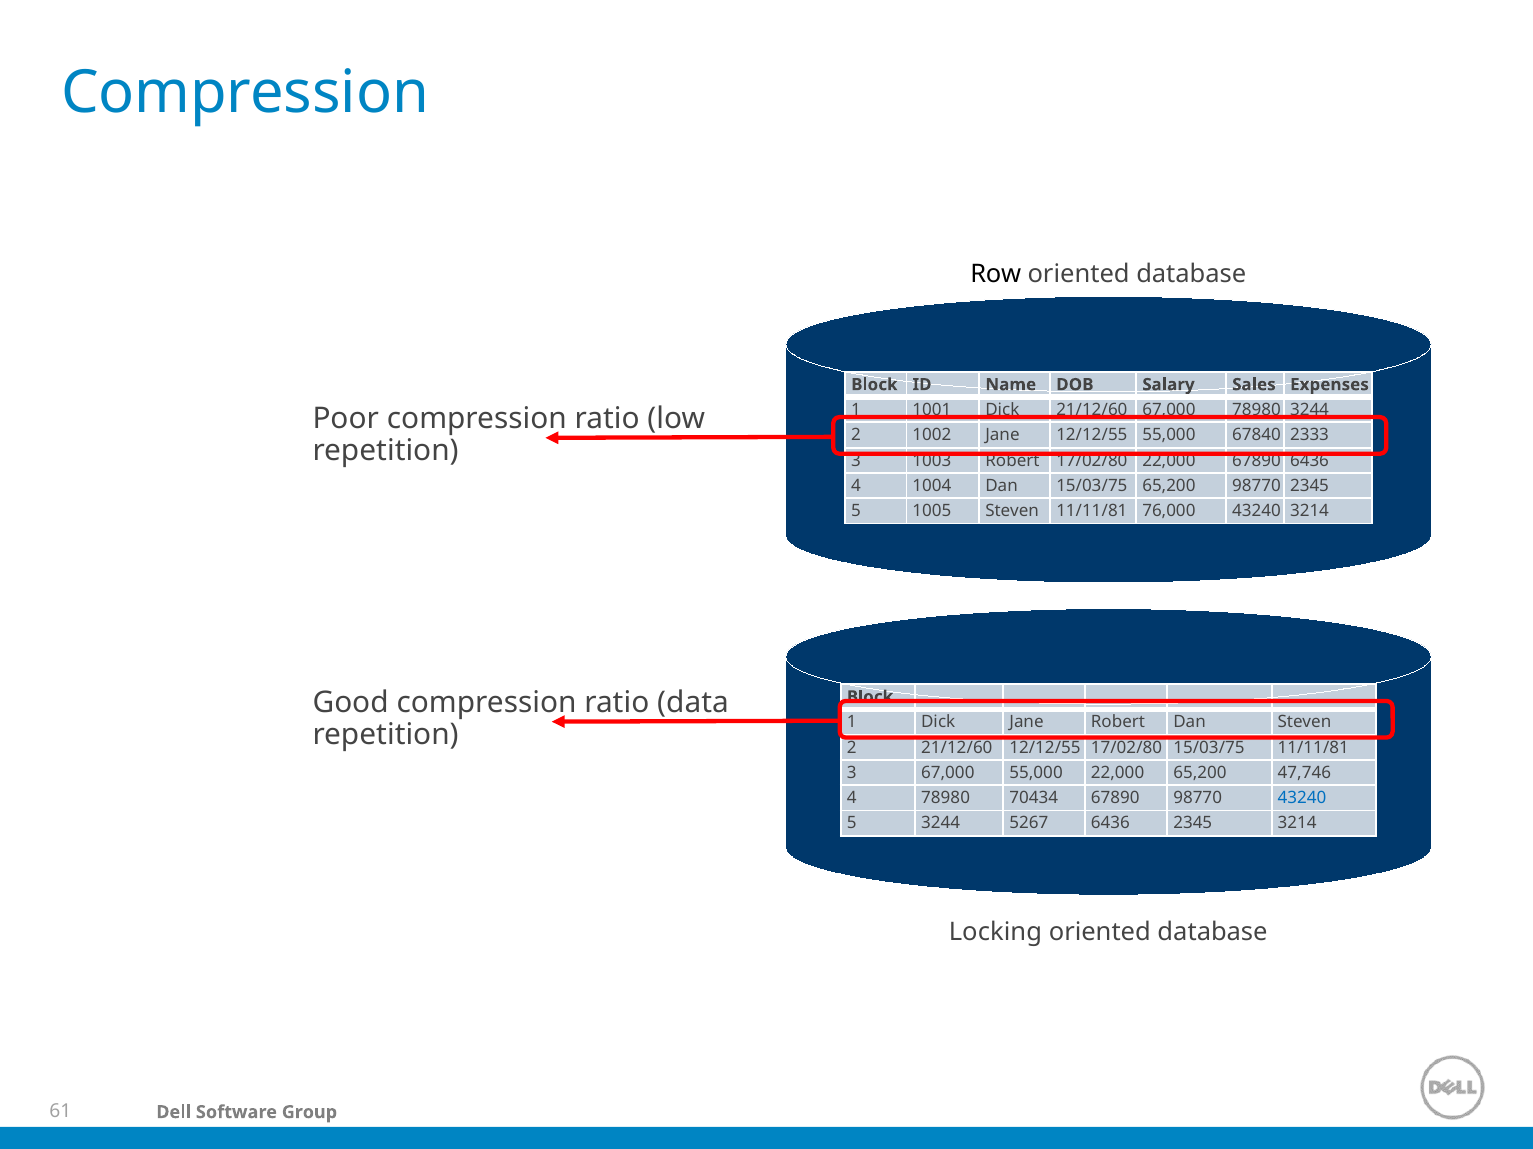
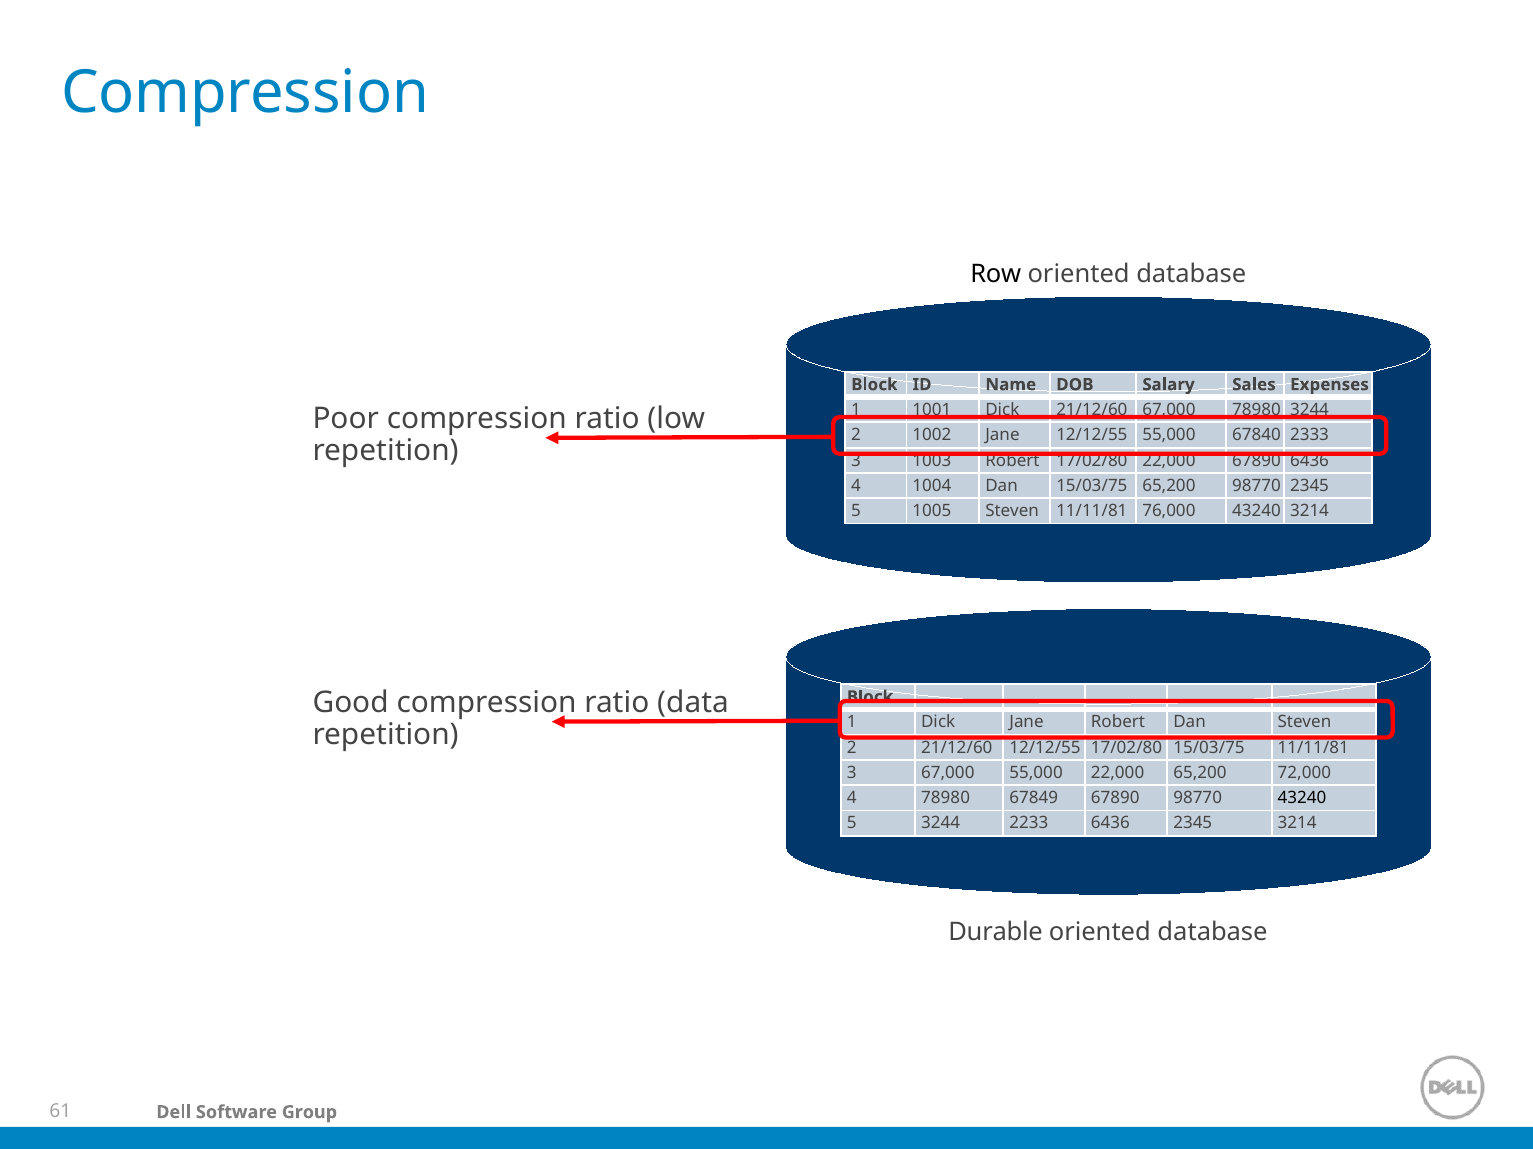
47,746: 47,746 -> 72,000 (1304, 773)
70434: 70434 -> 67849 (1034, 798)
43240 colour: blue -> black (1302, 798)
5267: 5267 -> 2233 (1029, 824)
Locking: Locking -> Durable (996, 933)
